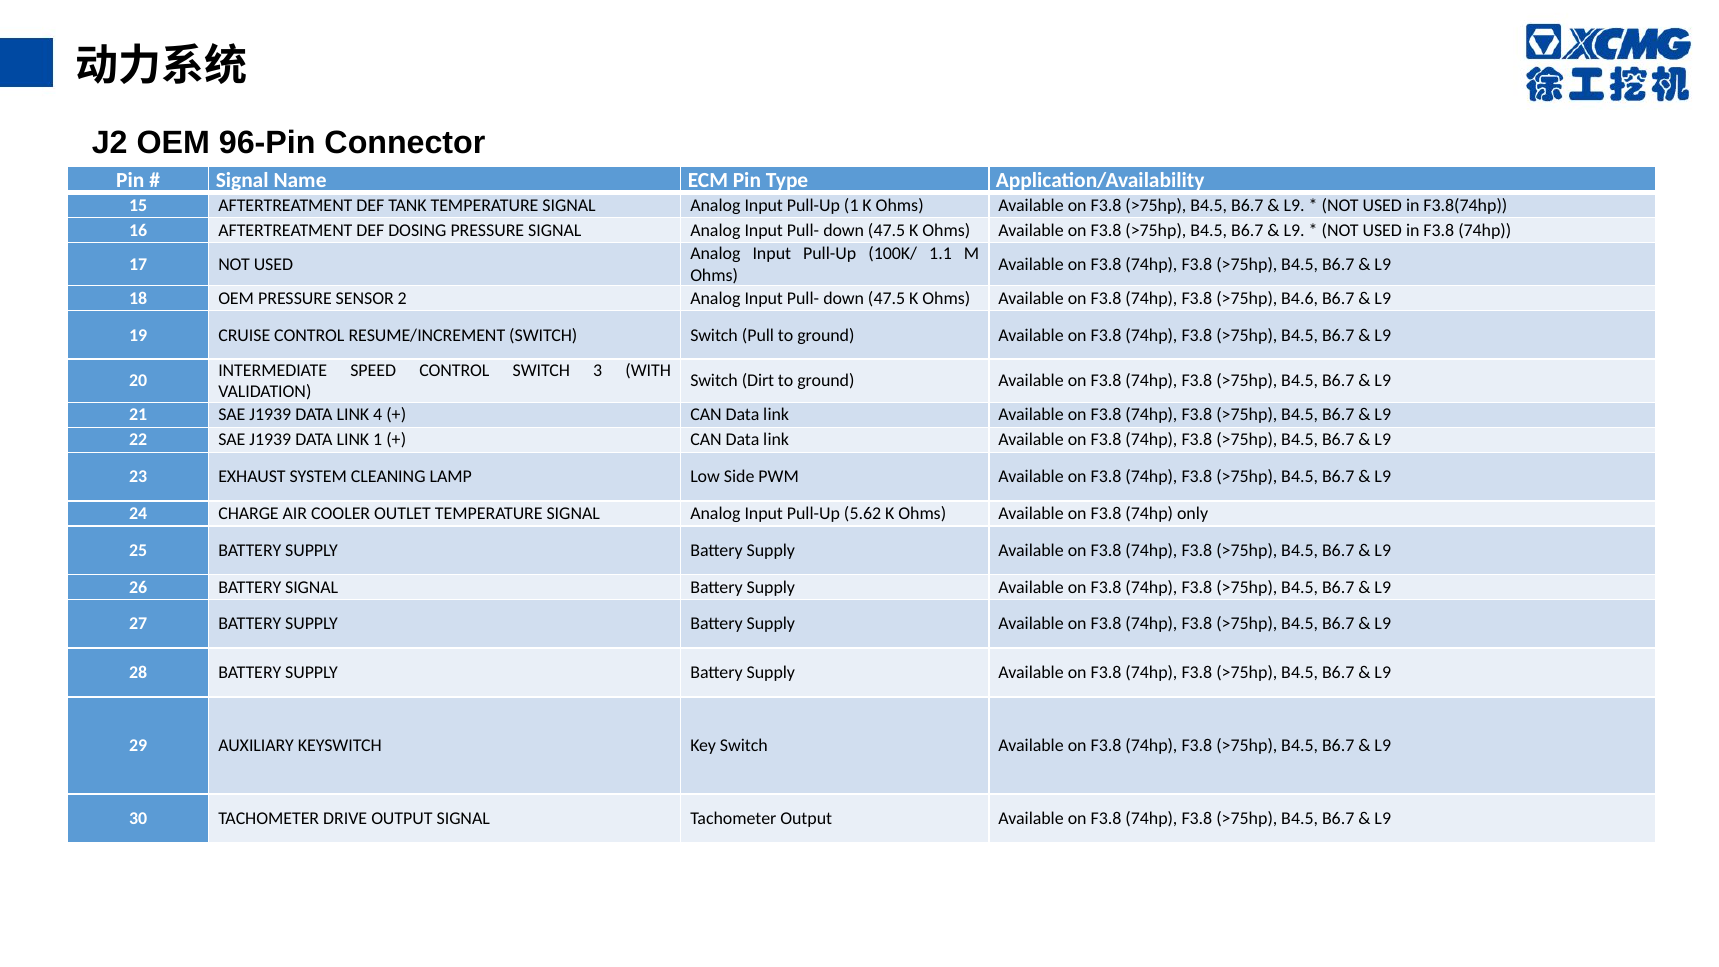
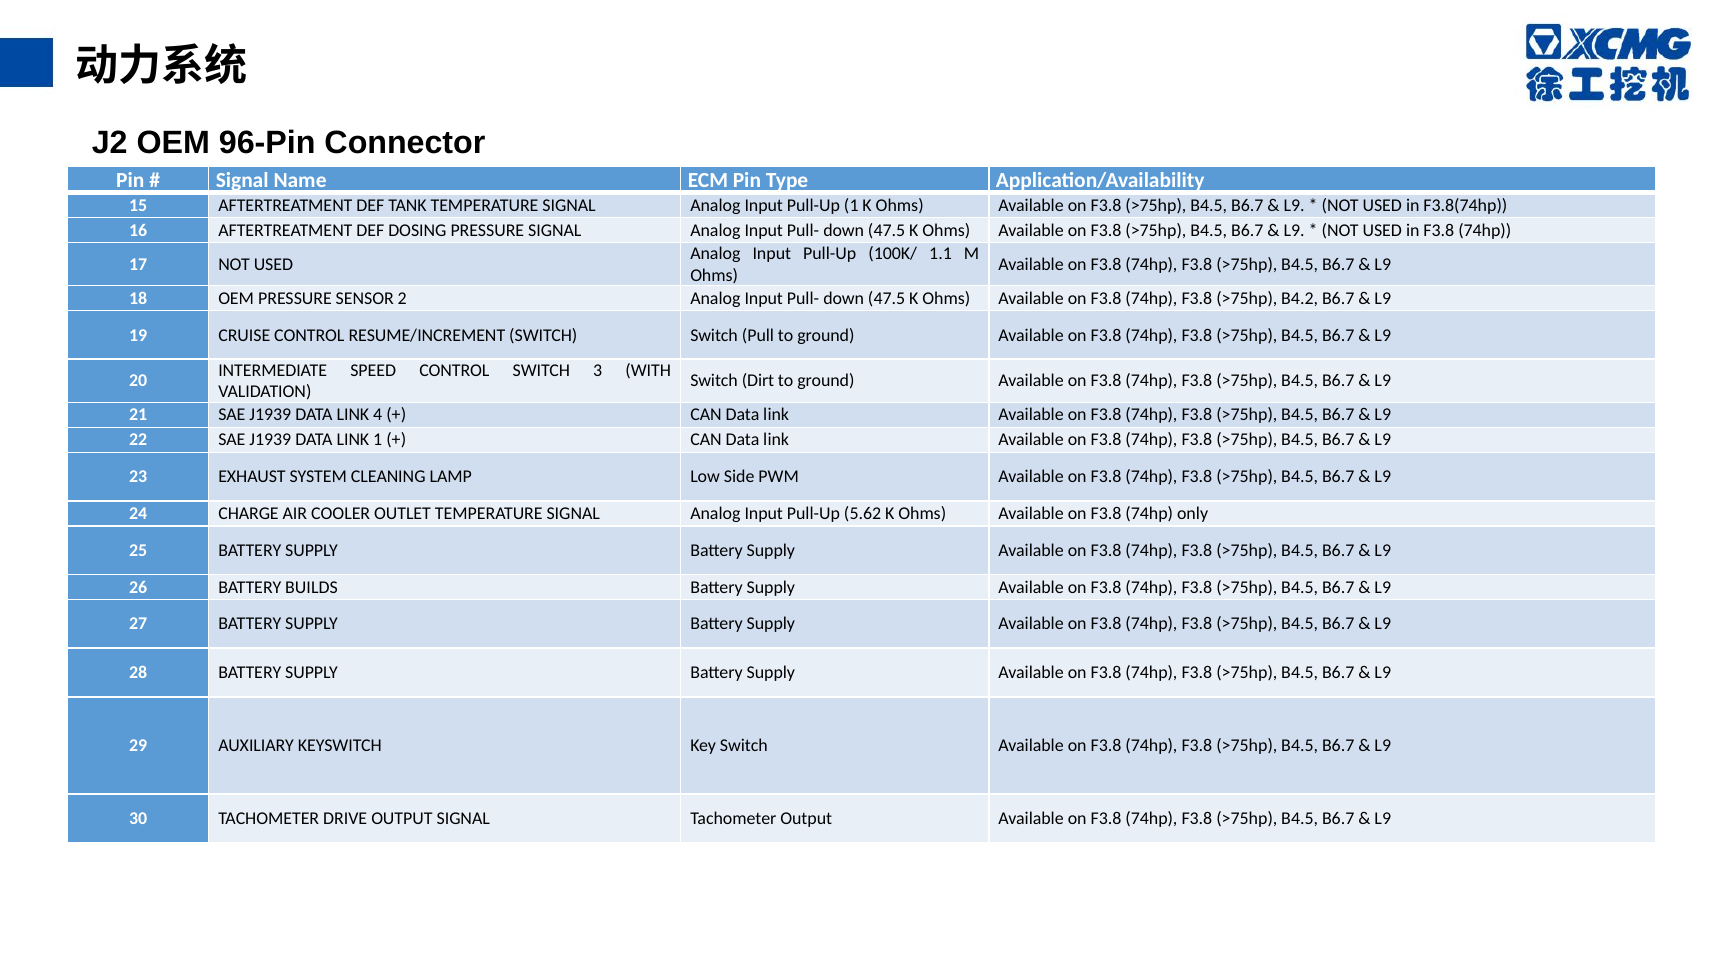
B4.6: B4.6 -> B4.2 (1300, 298)
BATTERY SIGNAL: SIGNAL -> BUILDS (312, 587)
